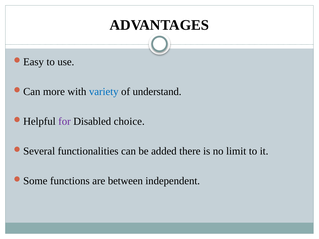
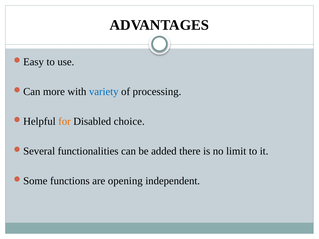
understand: understand -> processing (157, 92)
for colour: purple -> orange (64, 122)
between: between -> opening (125, 181)
